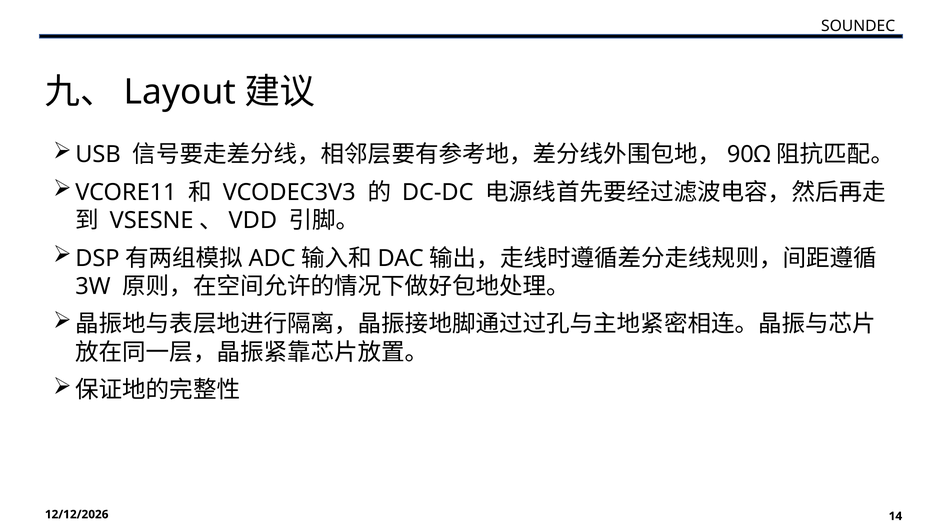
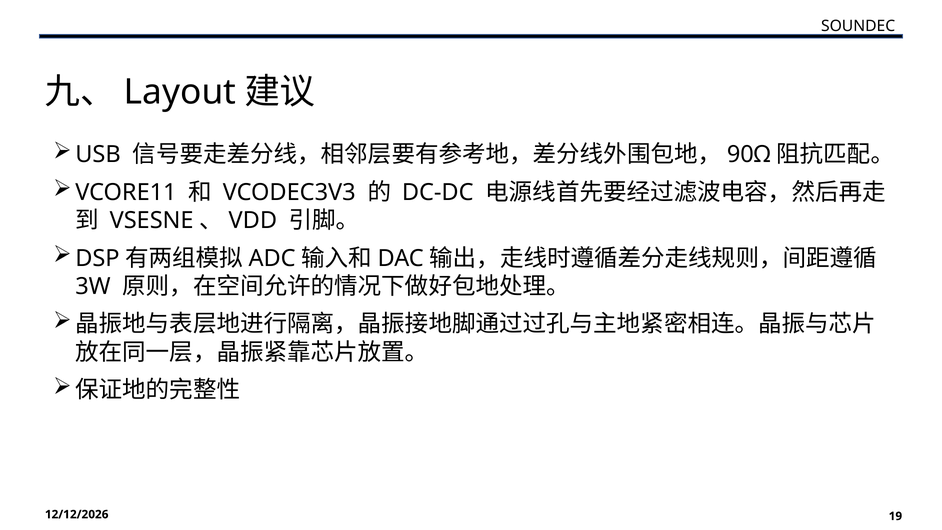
14: 14 -> 19 (895, 516)
